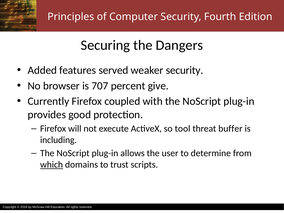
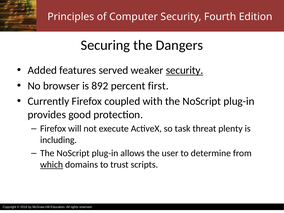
security underline: none -> present (185, 70)
707: 707 -> 892 (100, 86)
give: give -> first (158, 86)
tool: tool -> task (183, 129)
buffer: buffer -> plenty (230, 129)
